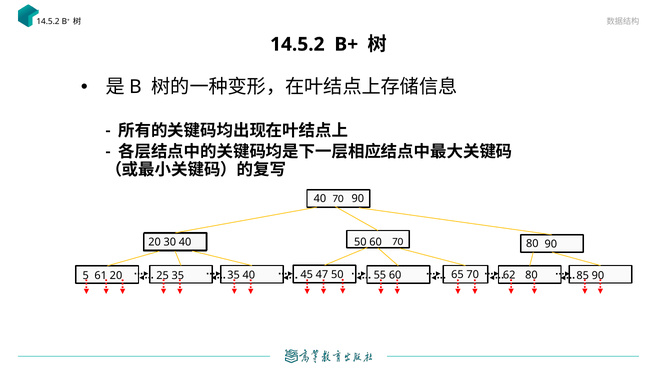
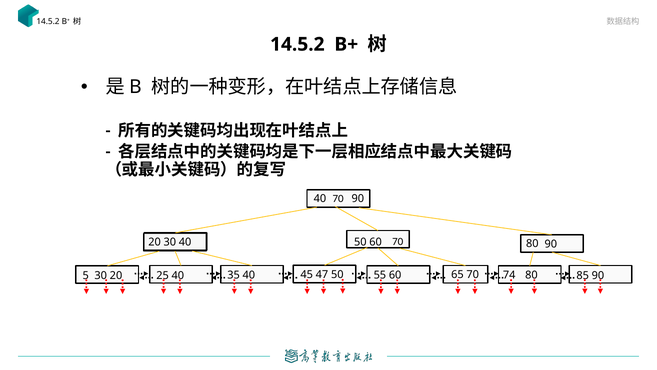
5 61: 61 -> 30 (101, 275)
25 35: 35 -> 40 (178, 275)
62: 62 -> 74 (509, 275)
